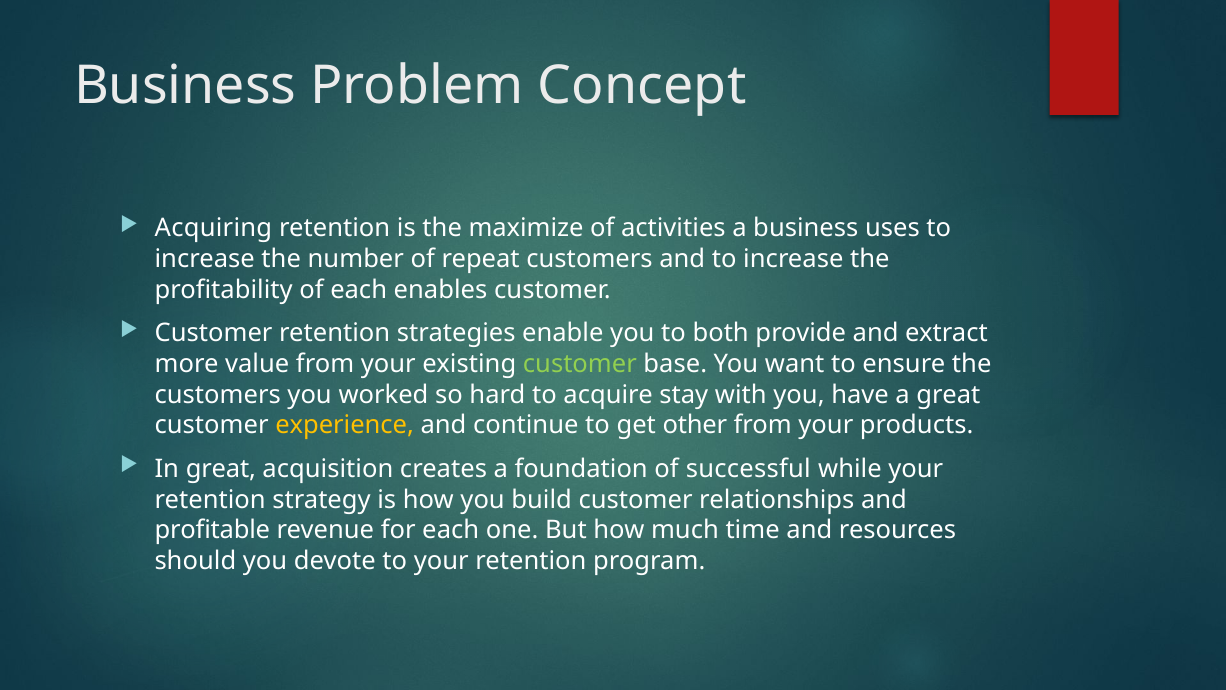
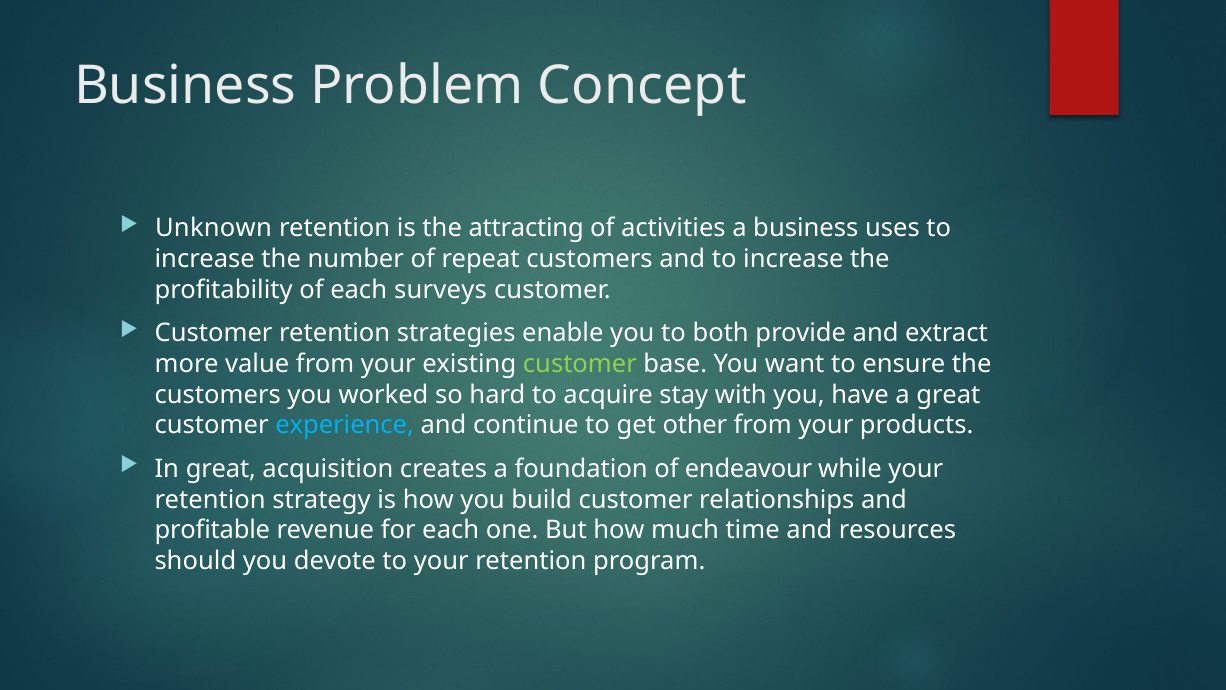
Acquiring: Acquiring -> Unknown (213, 228)
maximize: maximize -> attracting (526, 228)
enables: enables -> surveys (440, 290)
experience colour: yellow -> light blue (345, 425)
successful: successful -> endeavour (749, 469)
